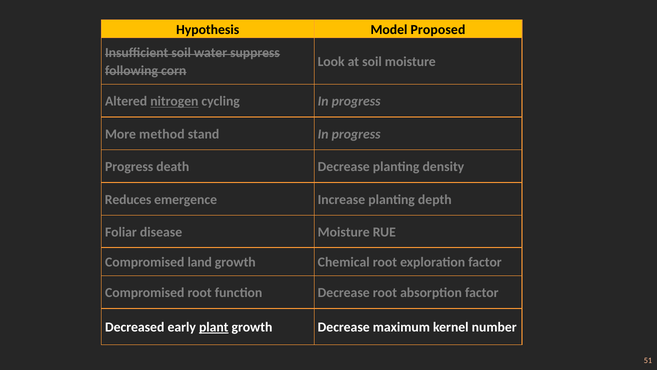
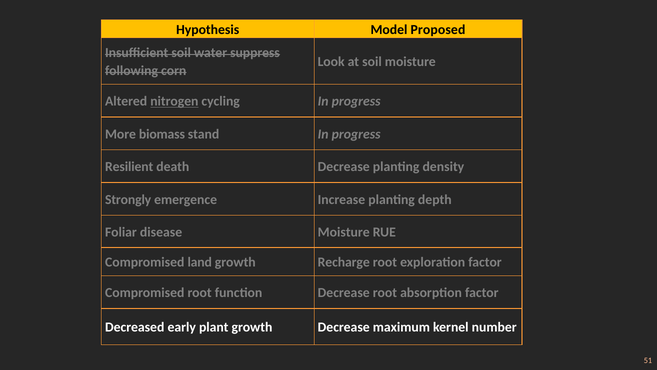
method: method -> biomass (162, 134)
Progress: Progress -> Resilient (129, 167)
Reduces: Reduces -> Strongly (128, 199)
Chemical: Chemical -> Recharge (344, 262)
plant underline: present -> none (214, 327)
